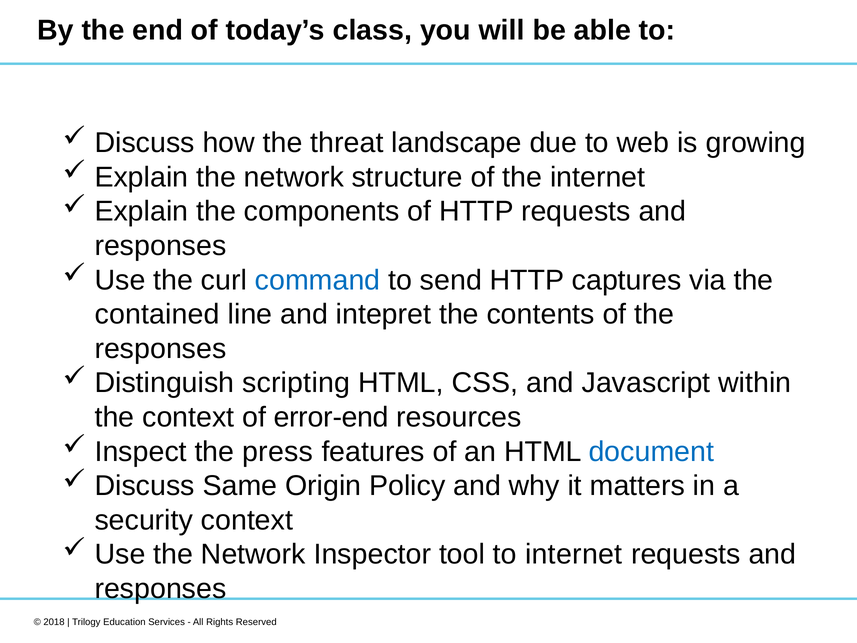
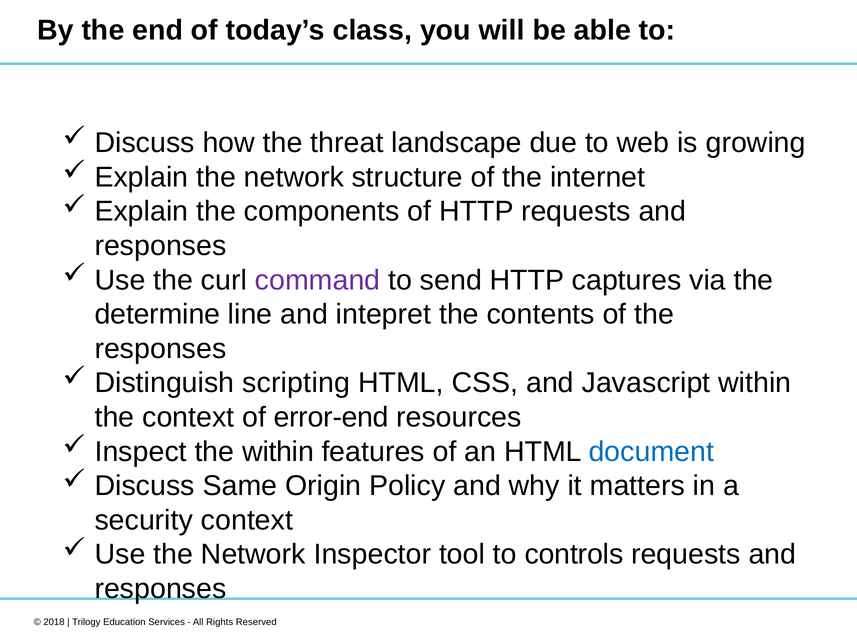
command colour: blue -> purple (318, 280)
contained: contained -> determine (157, 314)
the press: press -> within (278, 451)
to internet: internet -> controls (574, 554)
